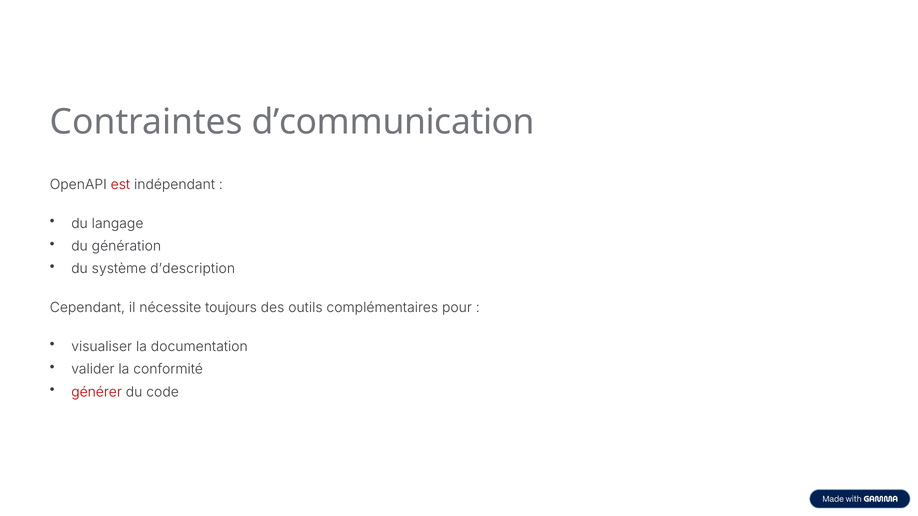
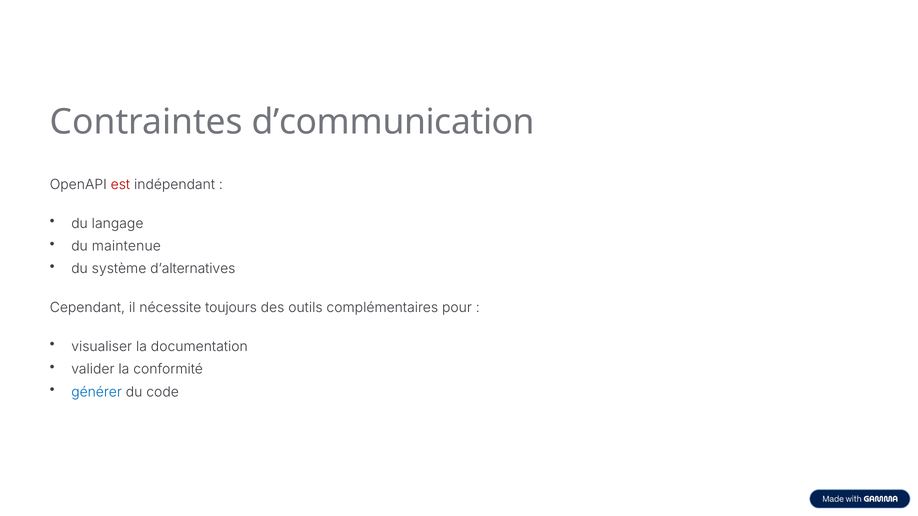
génération: génération -> maintenue (126, 246)
d’description: d’description -> d’alternatives (193, 269)
générer colour: red -> blue (97, 392)
